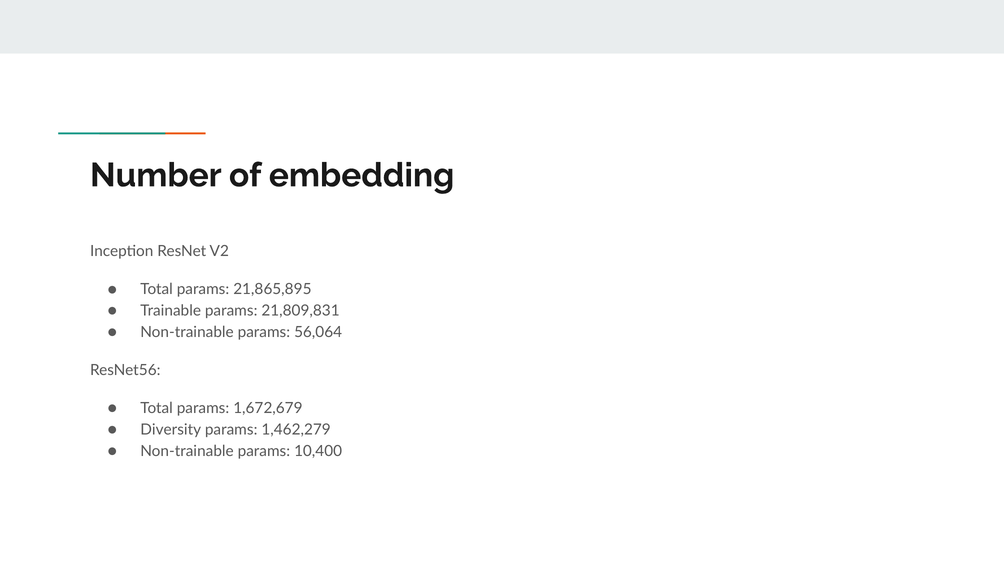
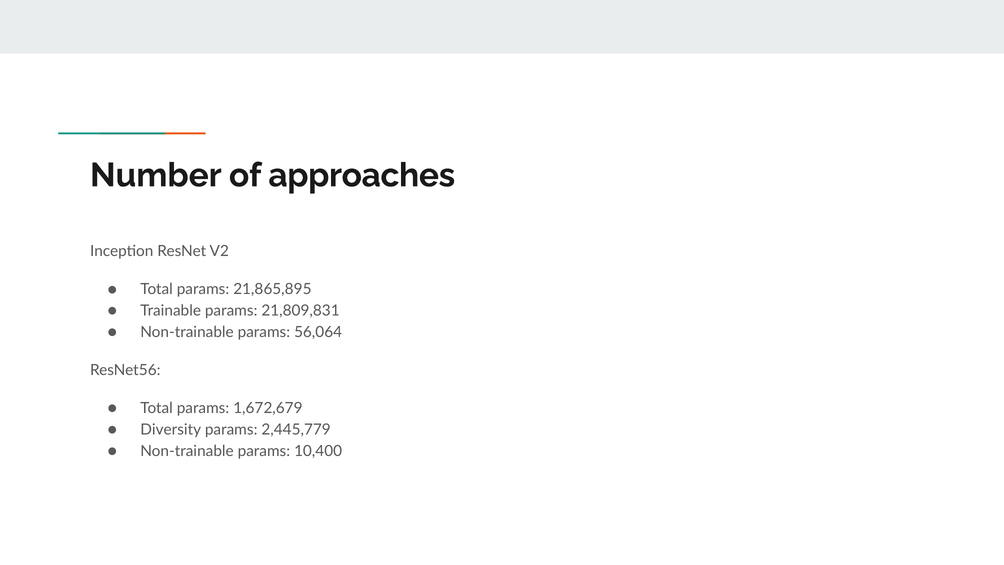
embedding: embedding -> approaches (362, 175)
1,462,279: 1,462,279 -> 2,445,779 (296, 429)
